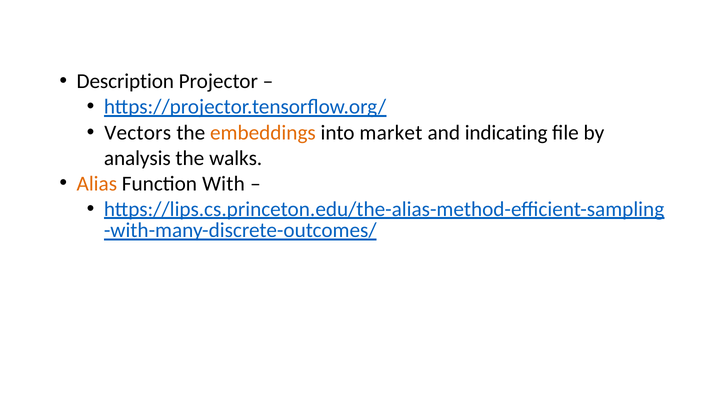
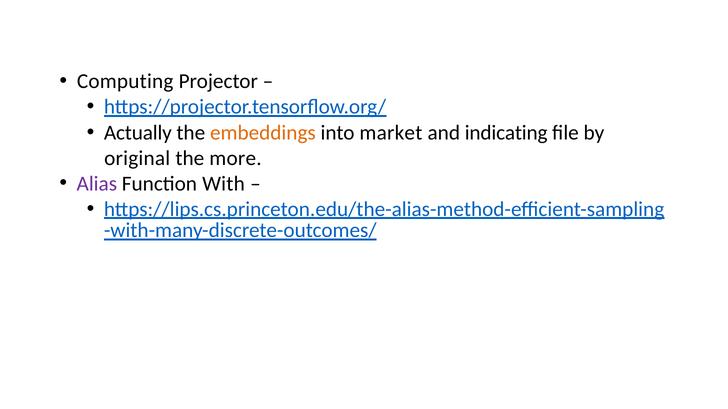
Description: Description -> Computing (125, 81)
Vectors: Vectors -> Actually (138, 133)
analysis: analysis -> original (137, 158)
walks: walks -> more (236, 158)
Alias colour: orange -> purple (97, 184)
